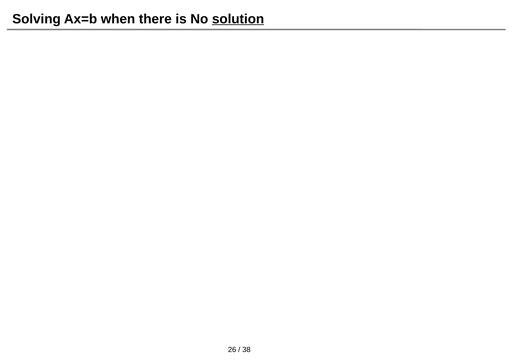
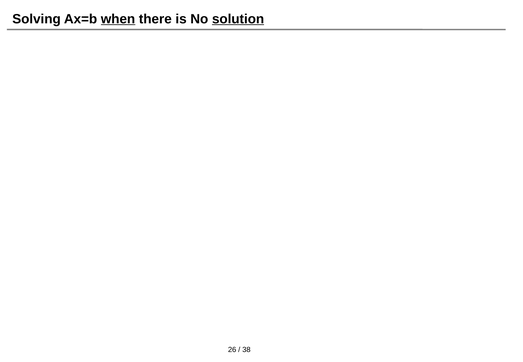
when underline: none -> present (118, 19)
